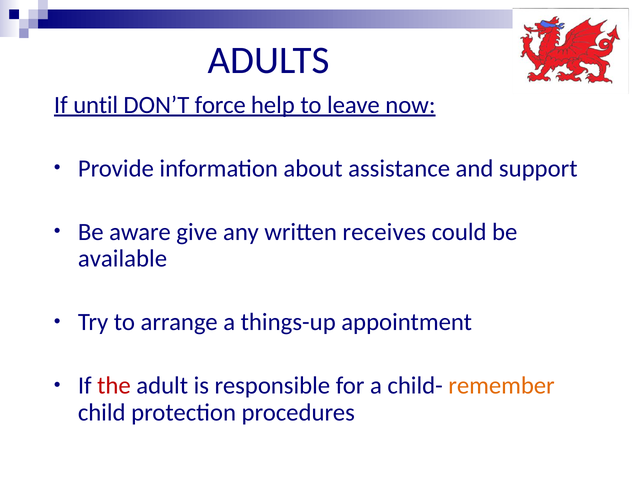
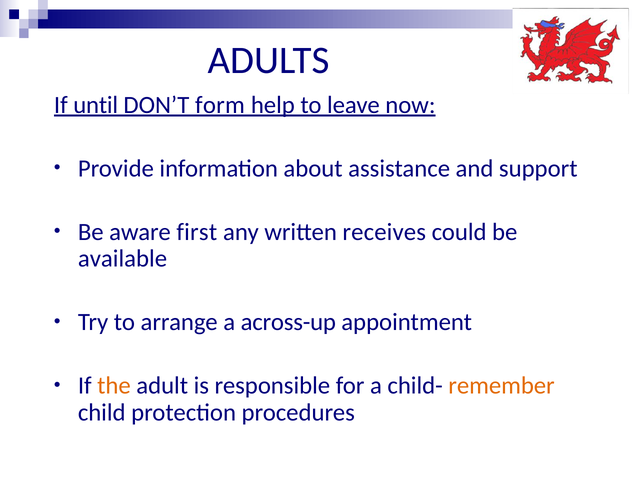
force: force -> form (220, 105)
give: give -> first (197, 232)
things-up: things-up -> across-up (288, 322)
the colour: red -> orange (114, 385)
